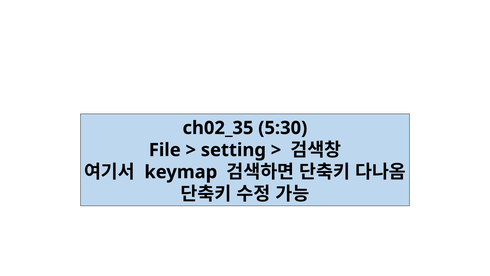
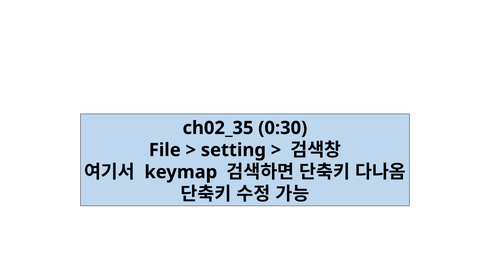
5:30: 5:30 -> 0:30 (283, 128)
